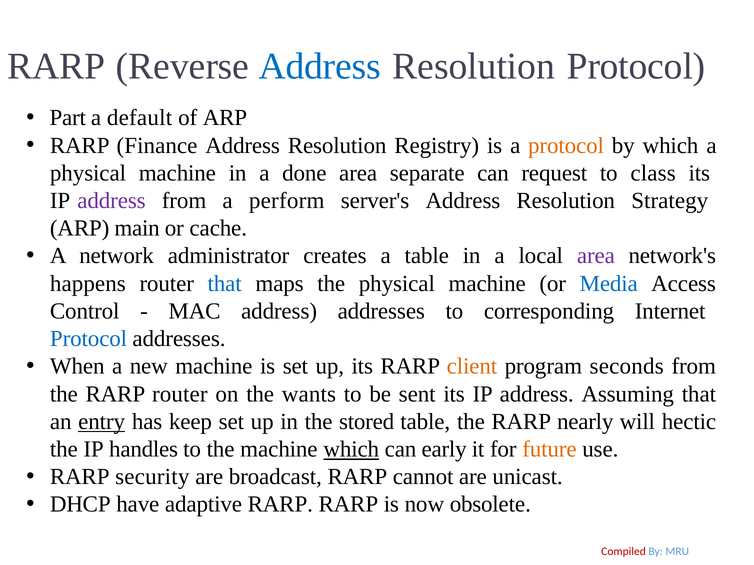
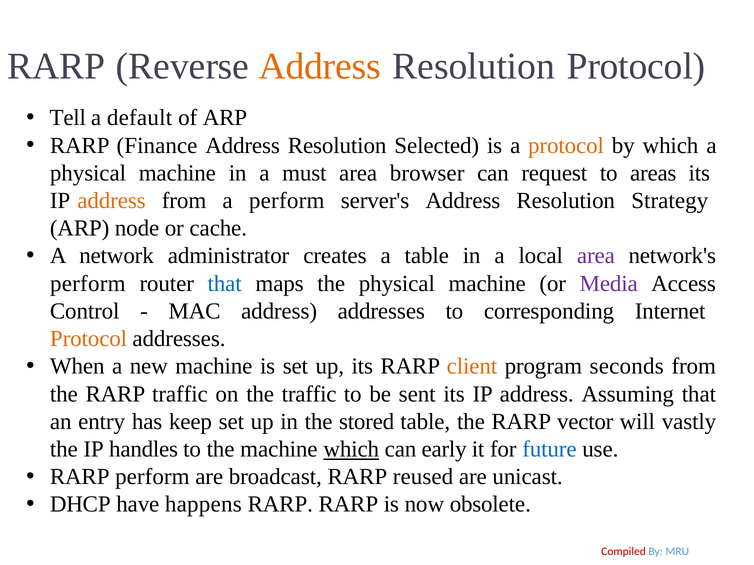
Address colour: blue -> orange (320, 66)
Part: Part -> Tell (68, 118)
Registry: Registry -> Selected (437, 146)
done: done -> must (304, 173)
separate: separate -> browser (427, 173)
class: class -> areas (653, 173)
address colour: purple -> orange (111, 201)
main: main -> node (137, 228)
happens: happens -> perform (88, 284)
Media colour: blue -> purple (609, 284)
Protocol colour: blue -> orange (89, 339)
RARP router: router -> traffic (180, 394)
the wants: wants -> traffic (309, 394)
entry underline: present -> none (102, 422)
nearly: nearly -> vector (585, 422)
hectic: hectic -> vastly (689, 422)
future colour: orange -> blue (549, 450)
RARP security: security -> perform (152, 477)
cannot: cannot -> reused (423, 477)
adaptive: adaptive -> happens (203, 505)
